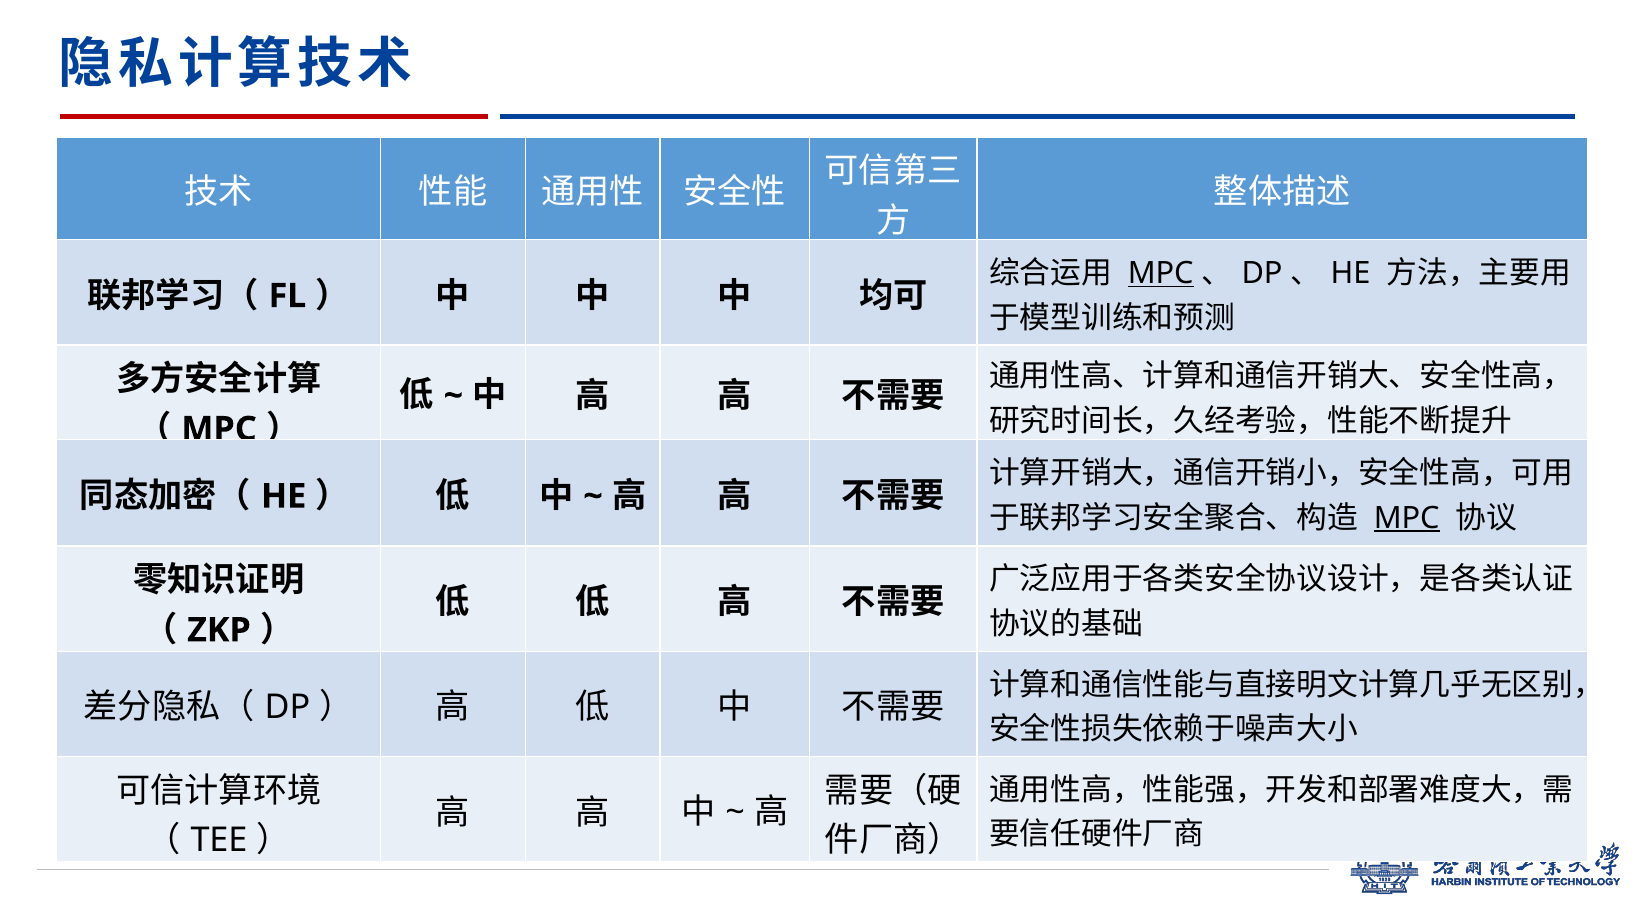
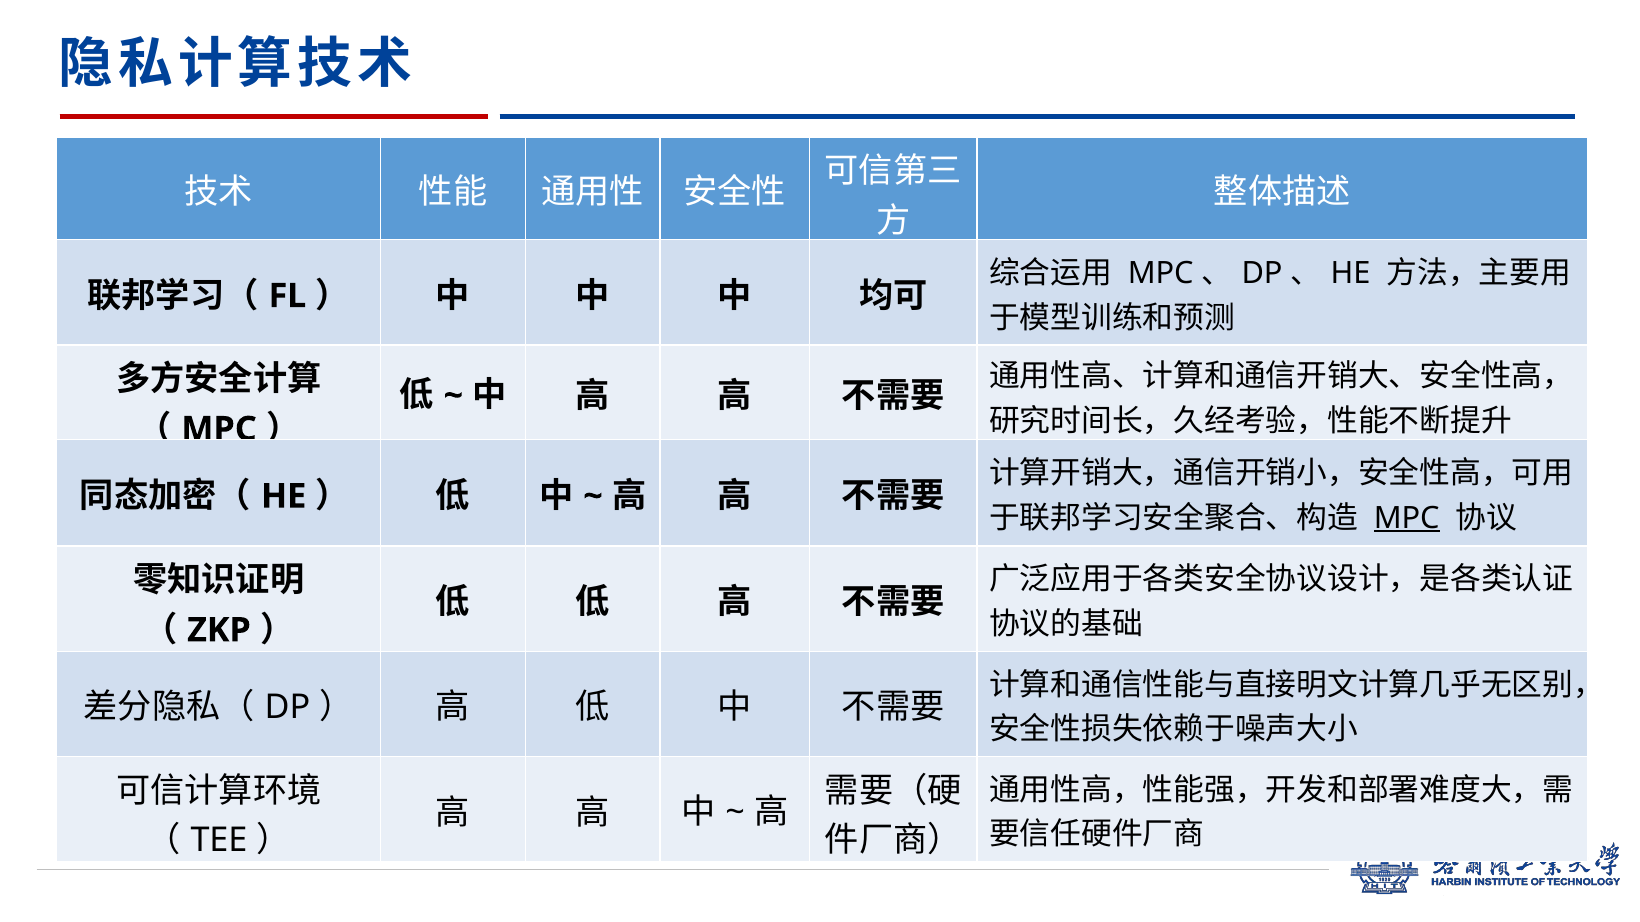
MPC underline: present -> none (1161, 273)
